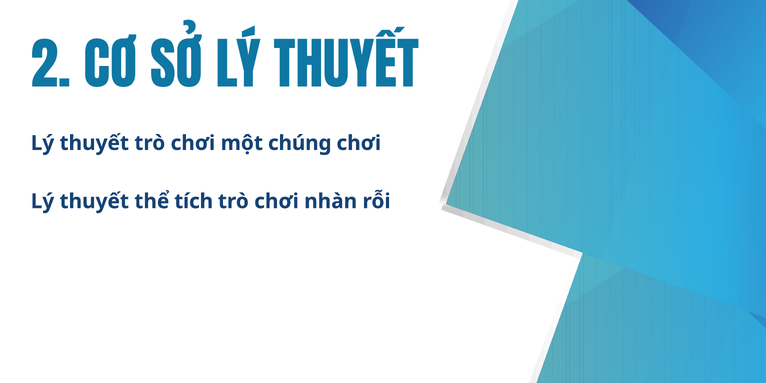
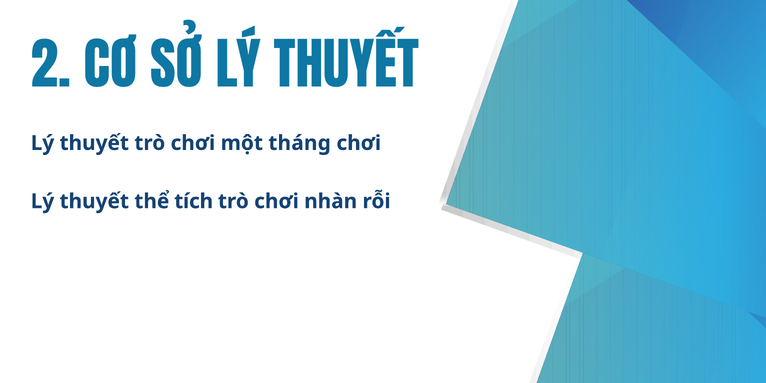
chúng: chúng -> tháng (300, 143)
